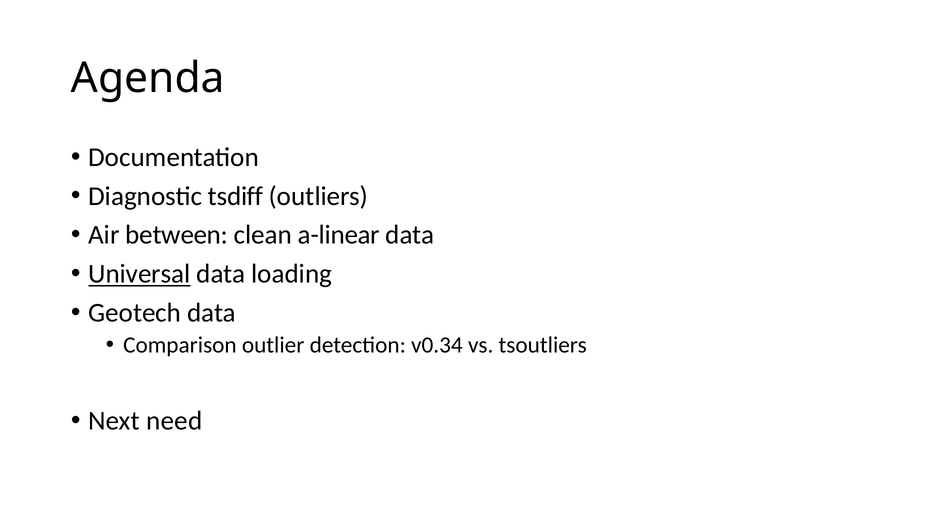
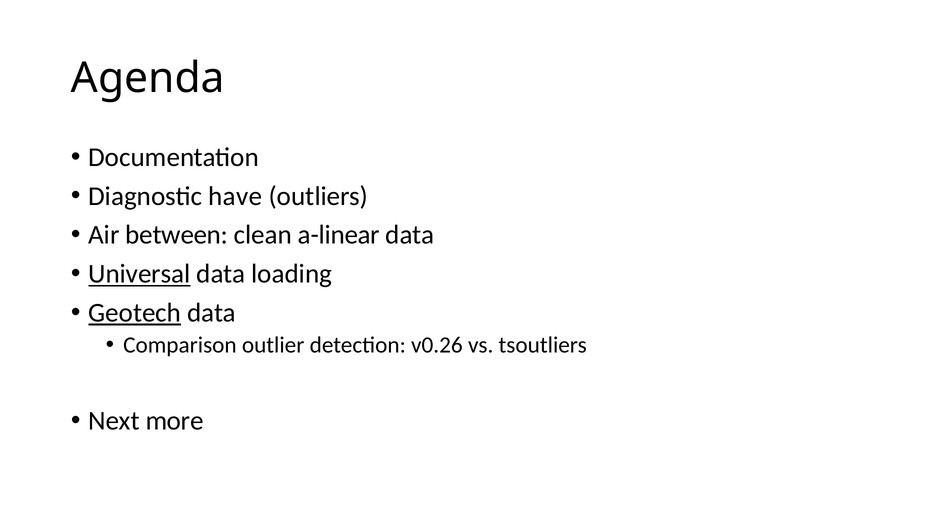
tsdiff: tsdiff -> have (235, 196)
Geotech underline: none -> present (135, 313)
v0.34: v0.34 -> v0.26 (437, 345)
need: need -> more (175, 421)
